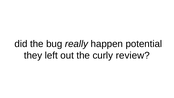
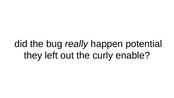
review: review -> enable (133, 55)
